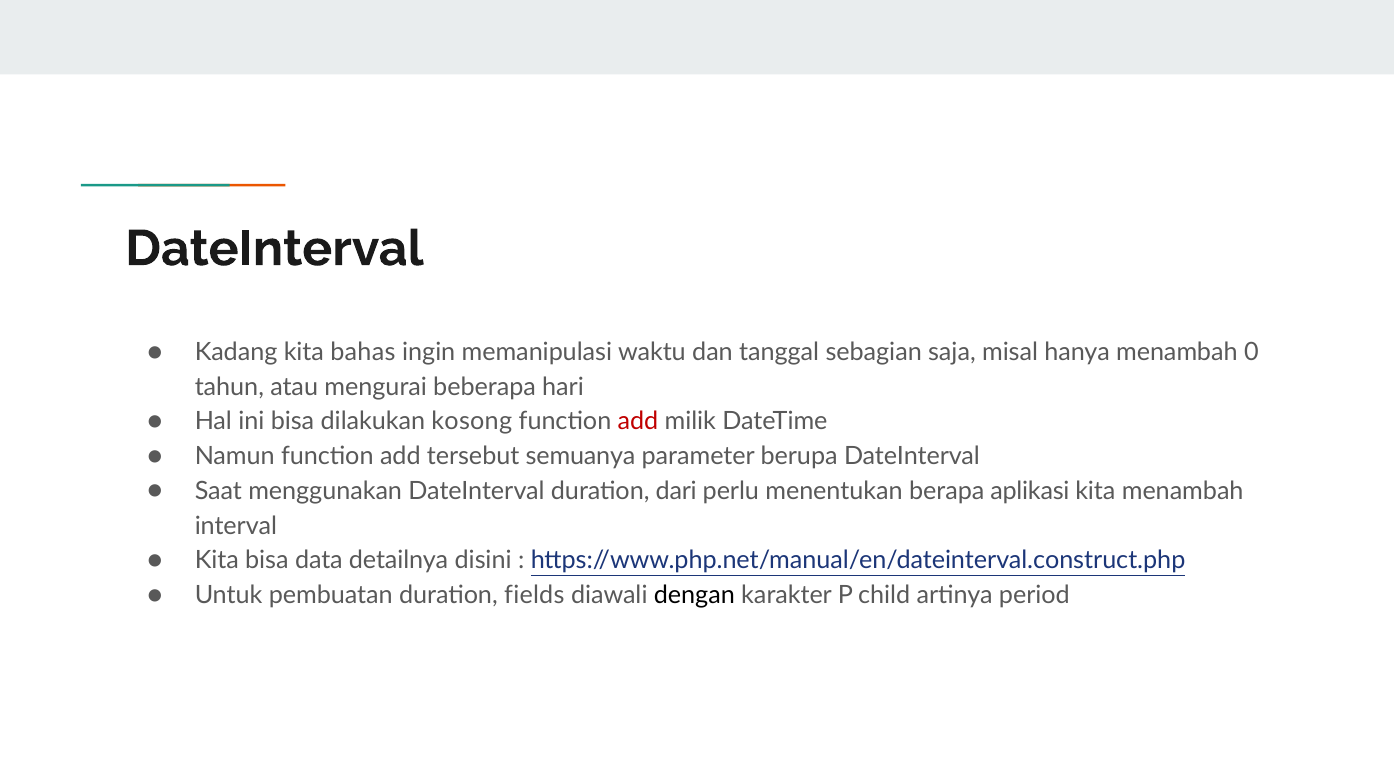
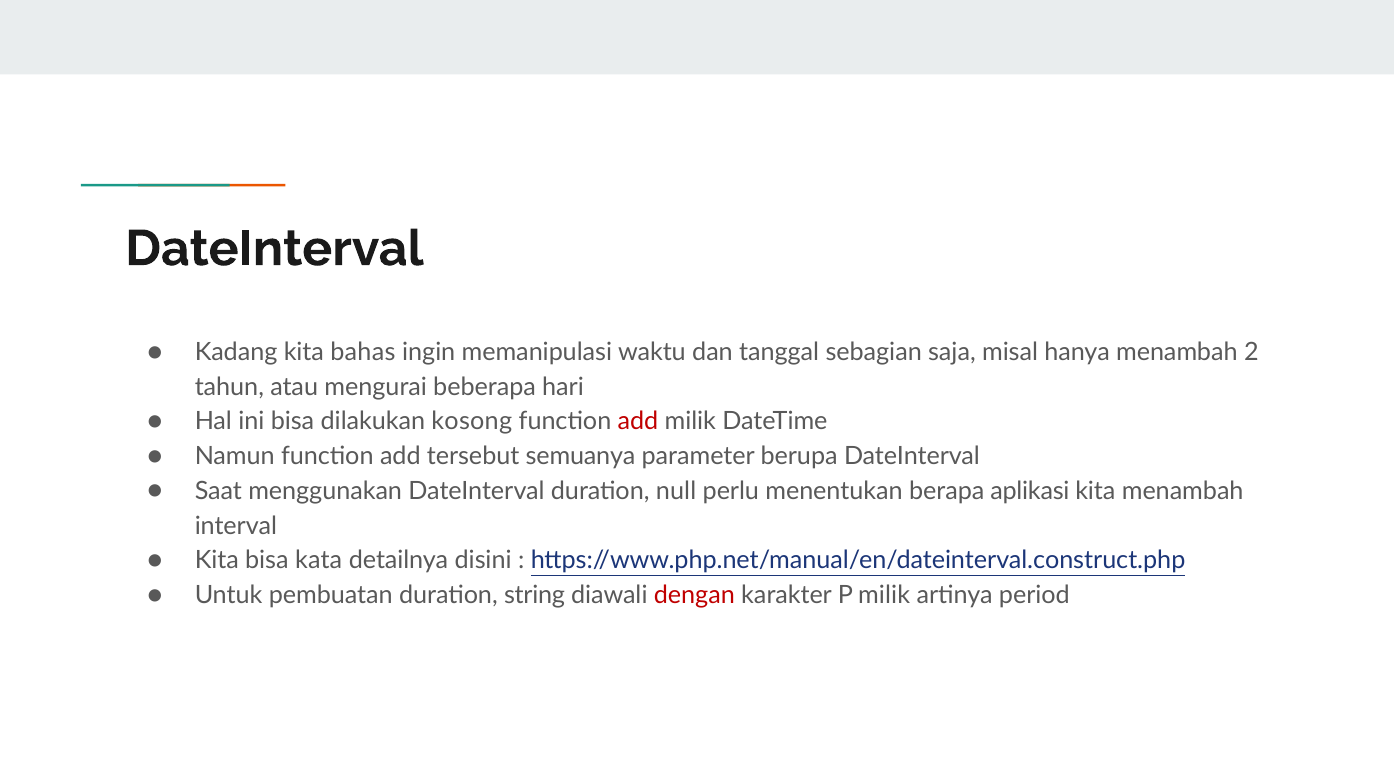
0: 0 -> 2 (1251, 352)
dari: dari -> null (676, 491)
data: data -> kata (319, 561)
fields: fields -> string (535, 595)
dengan colour: black -> red (694, 595)
P child: child -> milik (884, 595)
